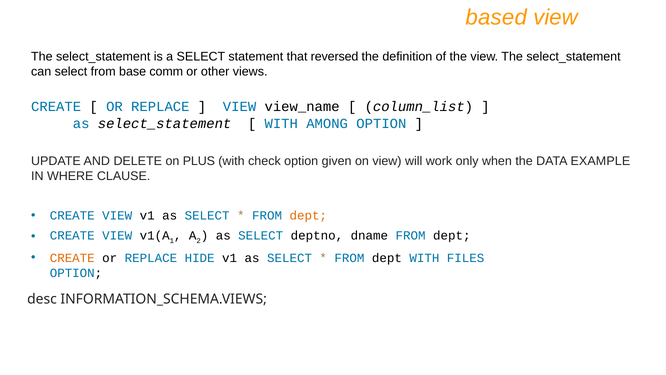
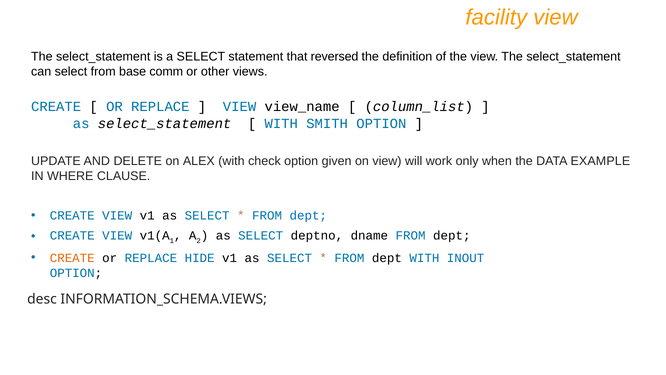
based: based -> facility (496, 17)
AMONG: AMONG -> SMITH (327, 123)
PLUS: PLUS -> ALEX (199, 161)
dept colour: orange -> blue (308, 216)
FILES: FILES -> INOUT (466, 258)
